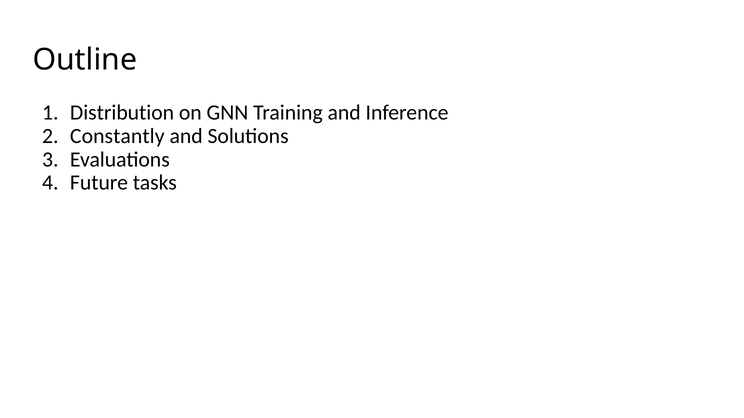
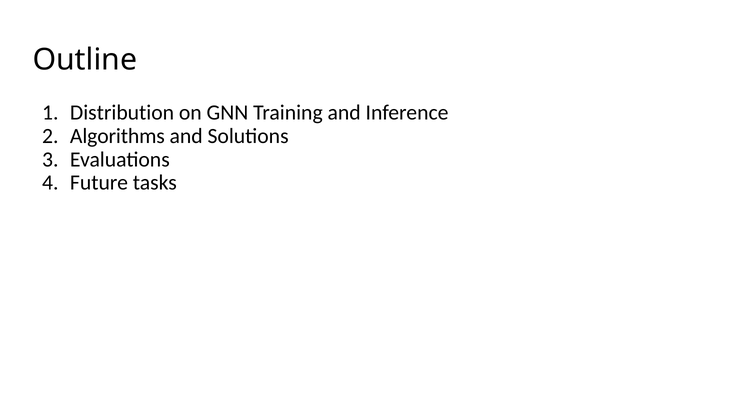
Constantly: Constantly -> Algorithms (117, 136)
